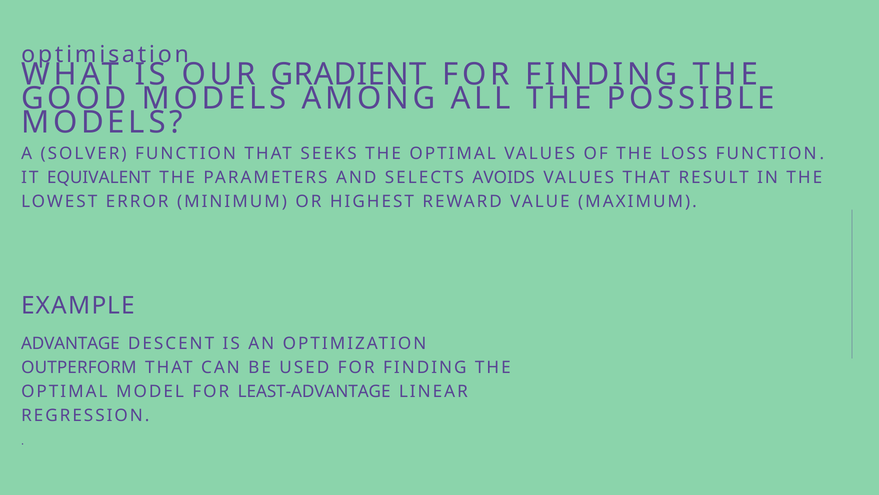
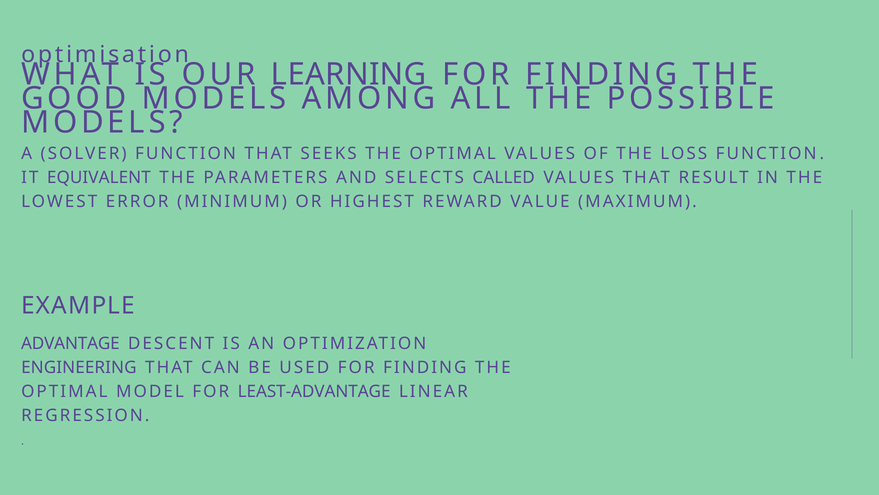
GRADIENT: GRADIENT -> LEARNING (349, 74)
AVOIDS: AVOIDS -> CALLED (504, 178)
OUTPERFORM: OUTPERFORM -> ENGINEERING (79, 367)
